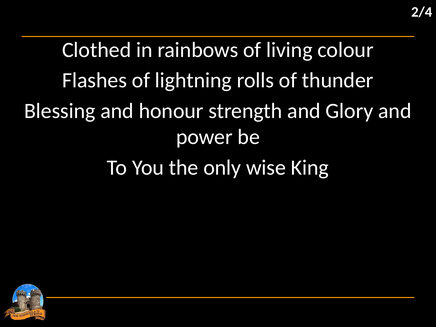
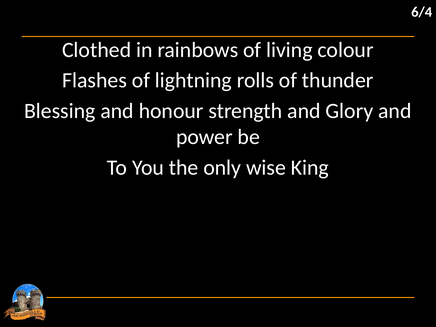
2/4: 2/4 -> 6/4 (422, 12)
